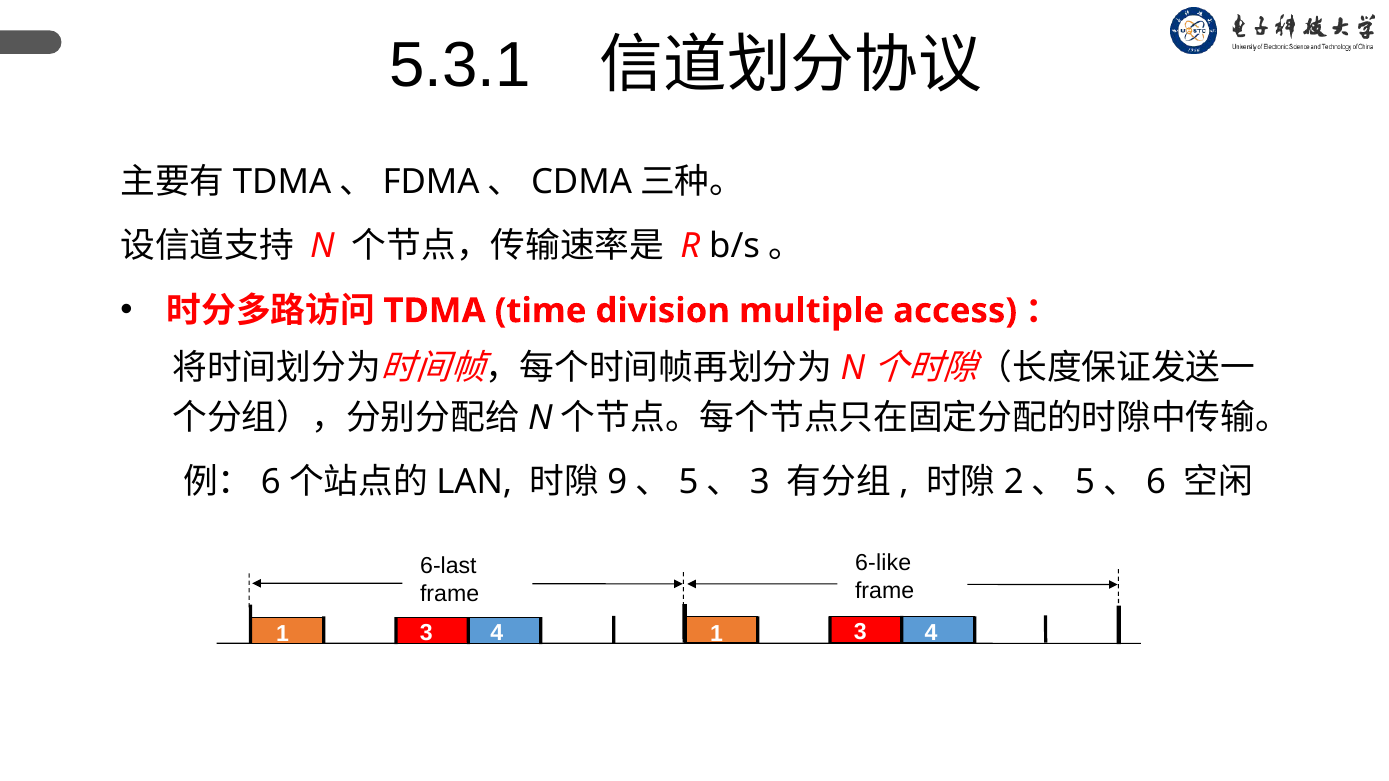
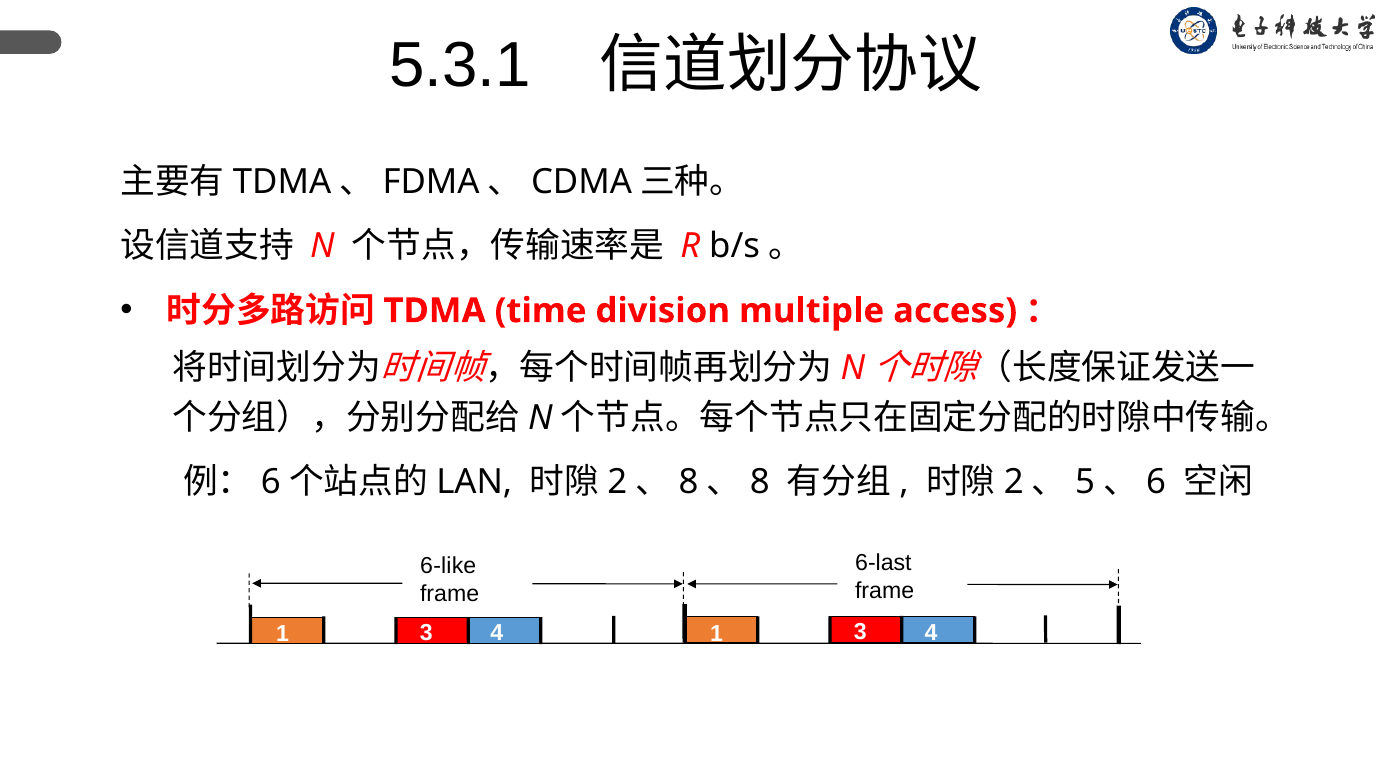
9: 9 -> 2 (617, 483)
5: 5 -> 8 (689, 483)
3: 3 -> 8 (760, 483)
6-like: 6-like -> 6-last (883, 563)
6-last: 6-last -> 6-like (448, 566)
